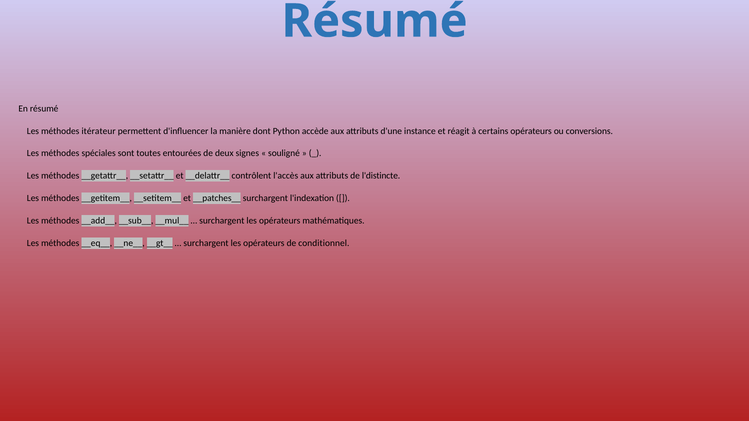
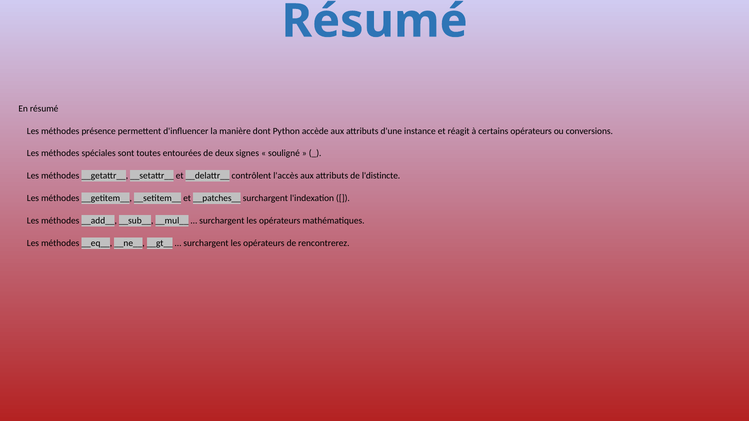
itérateur: itérateur -> présence (99, 131)
conditionnel: conditionnel -> rencontrerez (324, 243)
